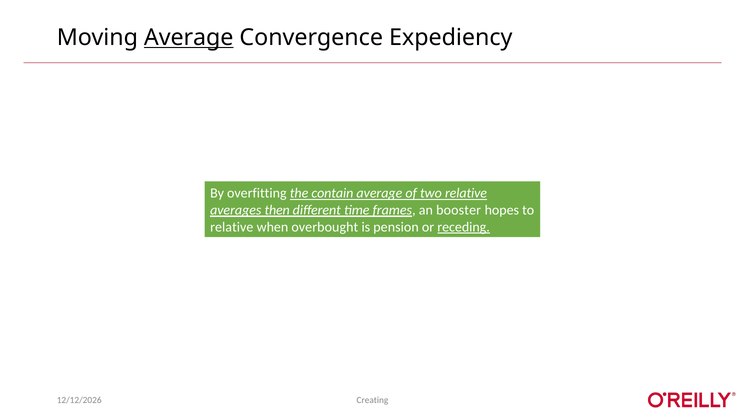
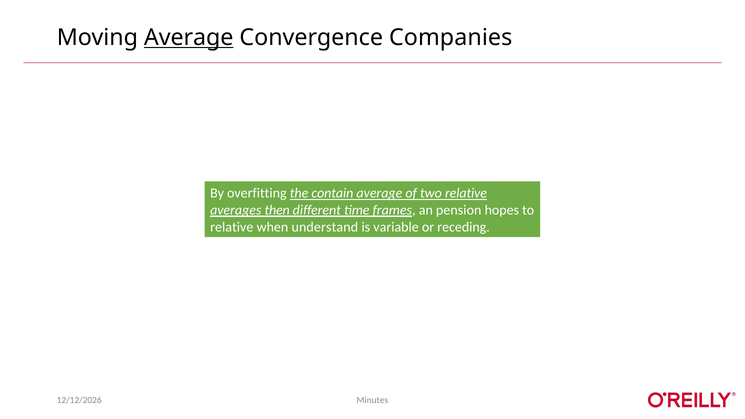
Expediency: Expediency -> Companies (451, 38)
booster: booster -> pension (459, 210)
overbought: overbought -> understand (325, 227)
pension: pension -> variable (396, 227)
receding underline: present -> none (464, 227)
Creating: Creating -> Minutes (372, 400)
